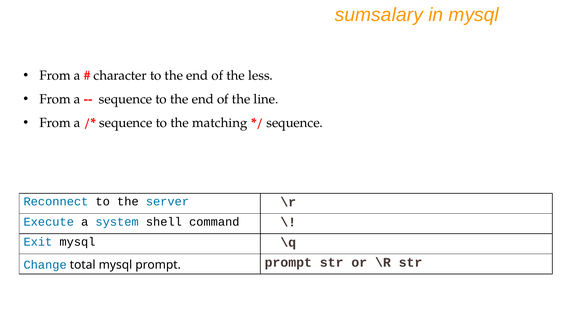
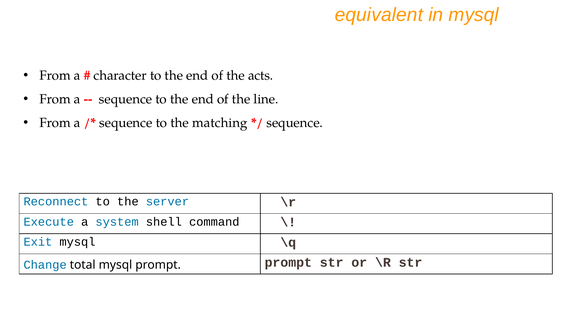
sumsalary: sumsalary -> equivalent (379, 15)
less: less -> acts (261, 75)
